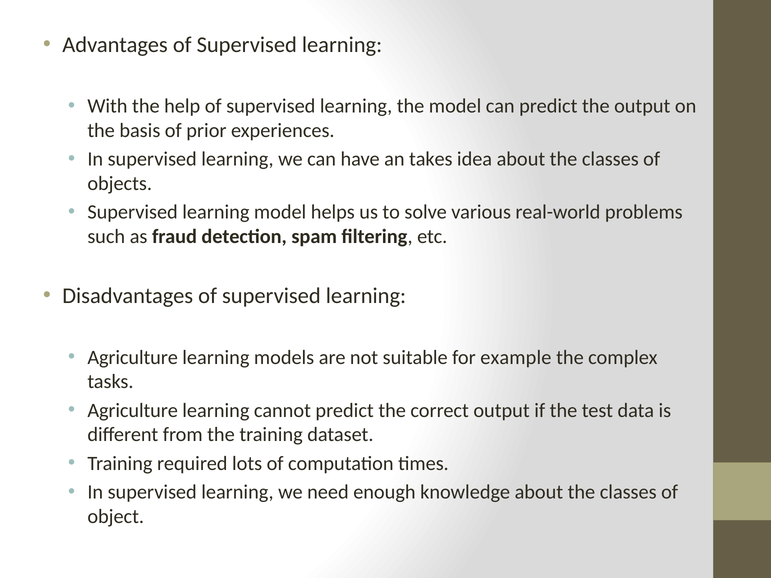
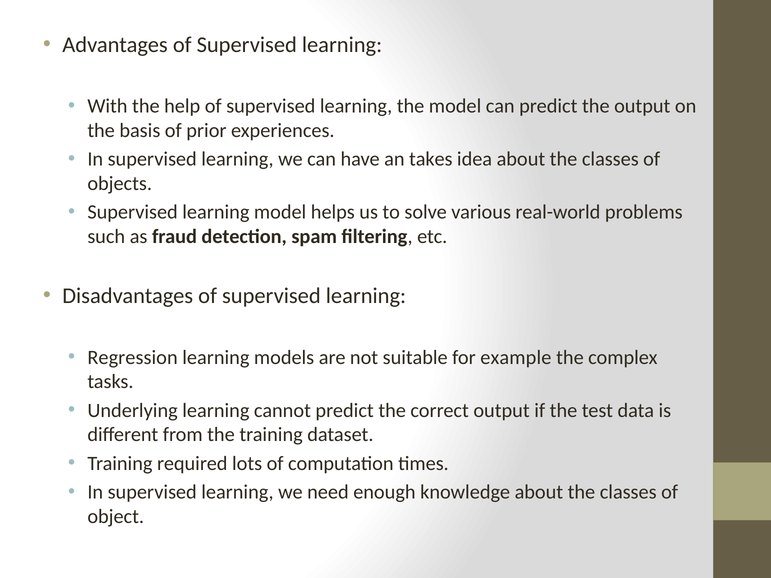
Agriculture: Agriculture -> Regression (133, 357)
Agriculture: Agriculture -> Underlying (133, 411)
